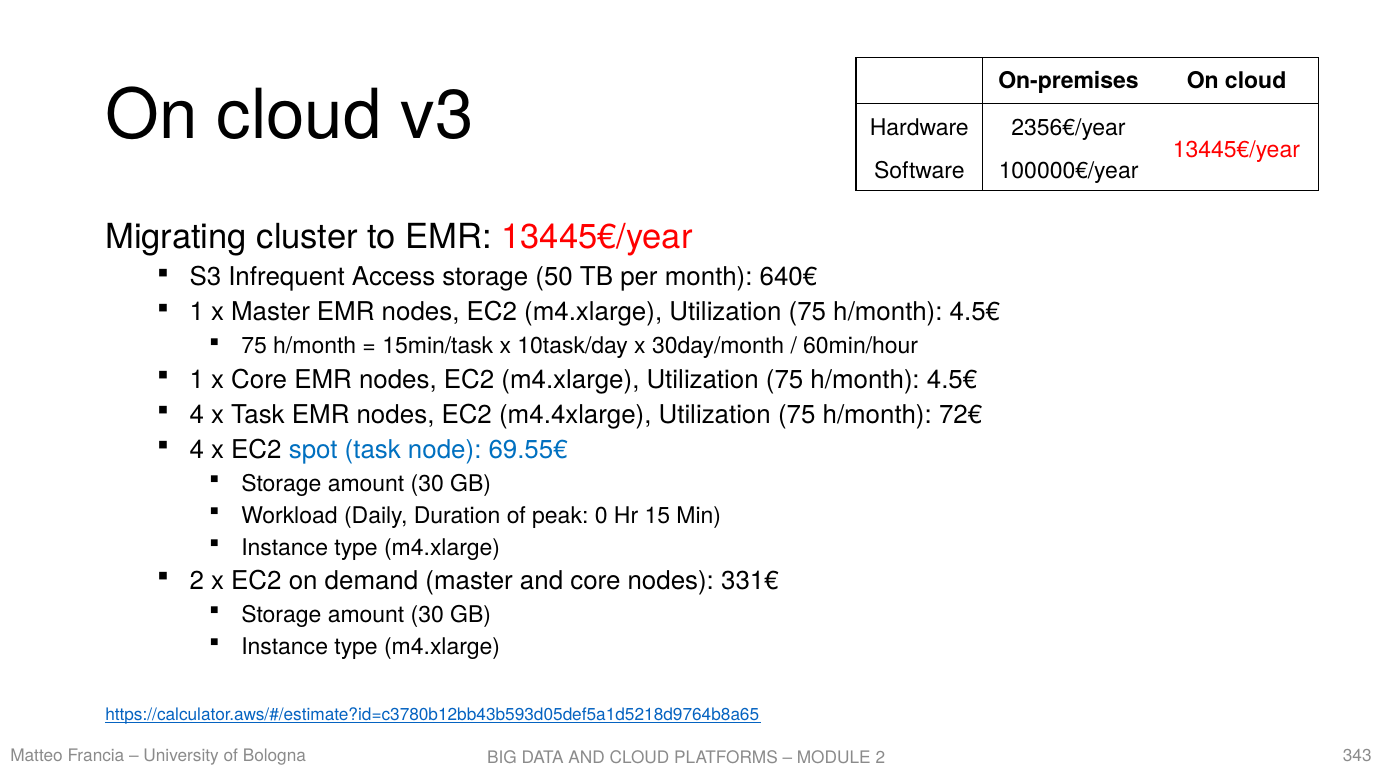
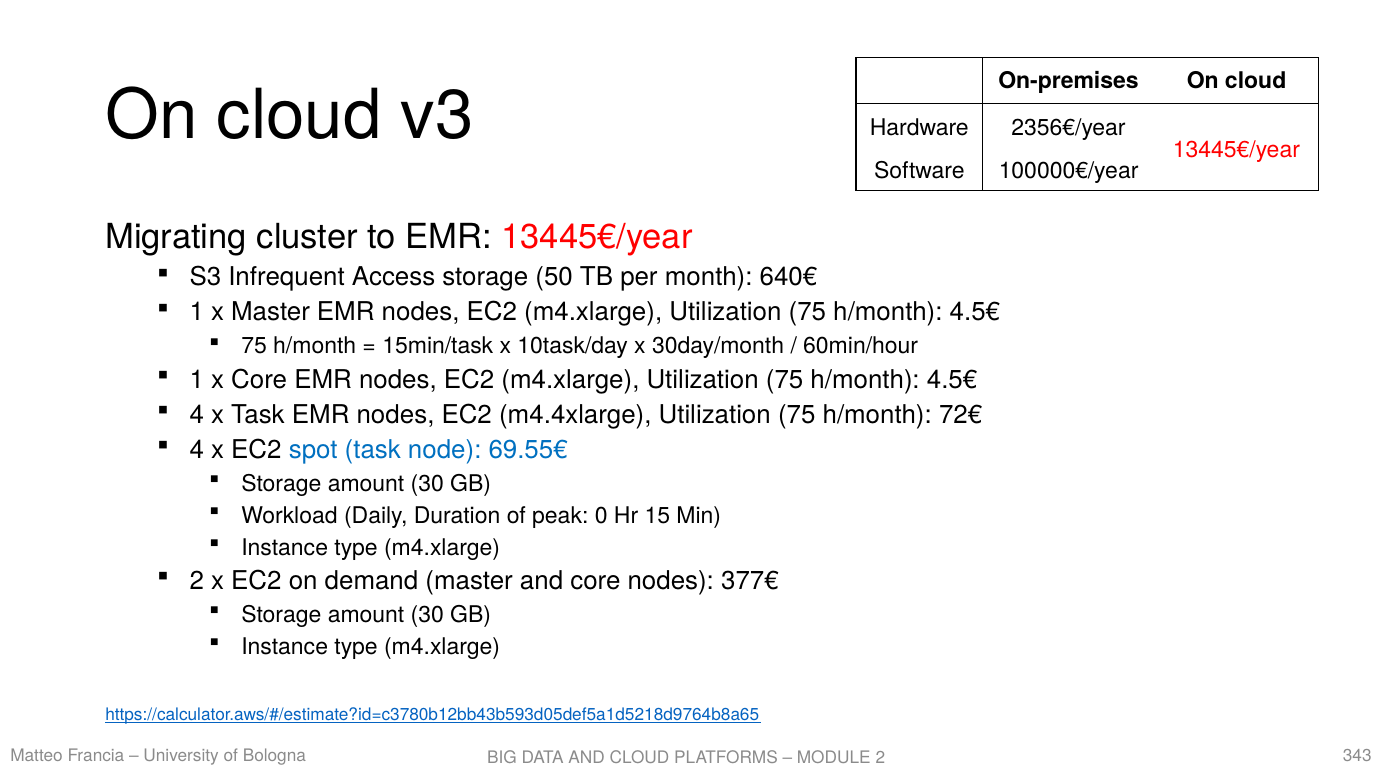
331€: 331€ -> 377€ (750, 581)
